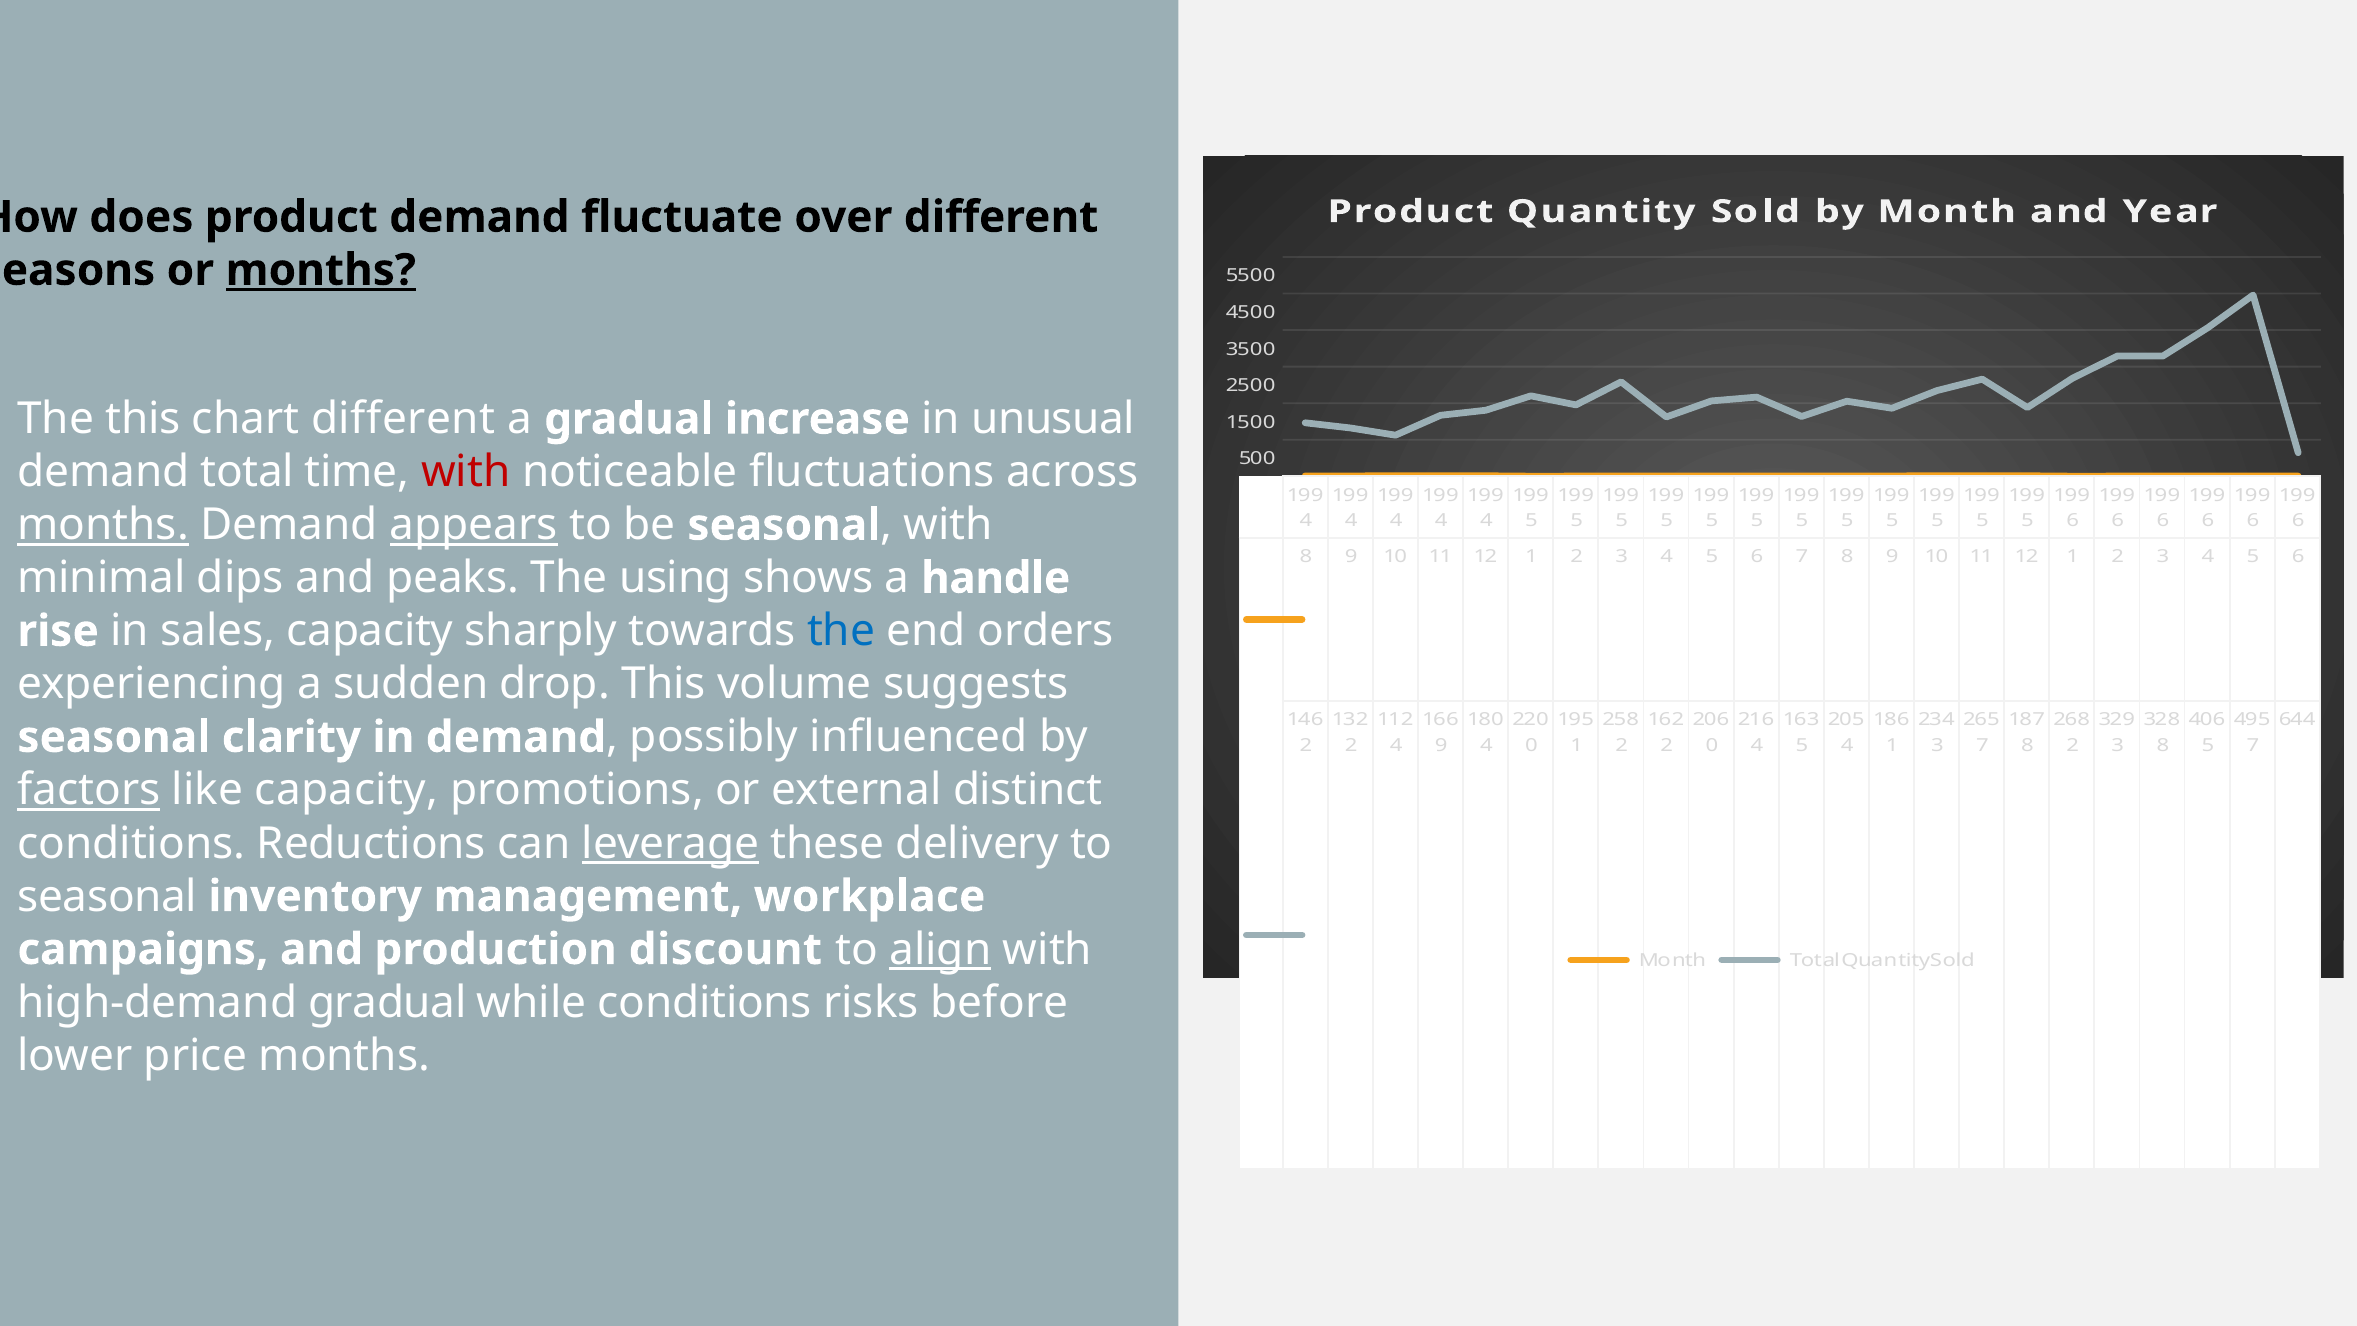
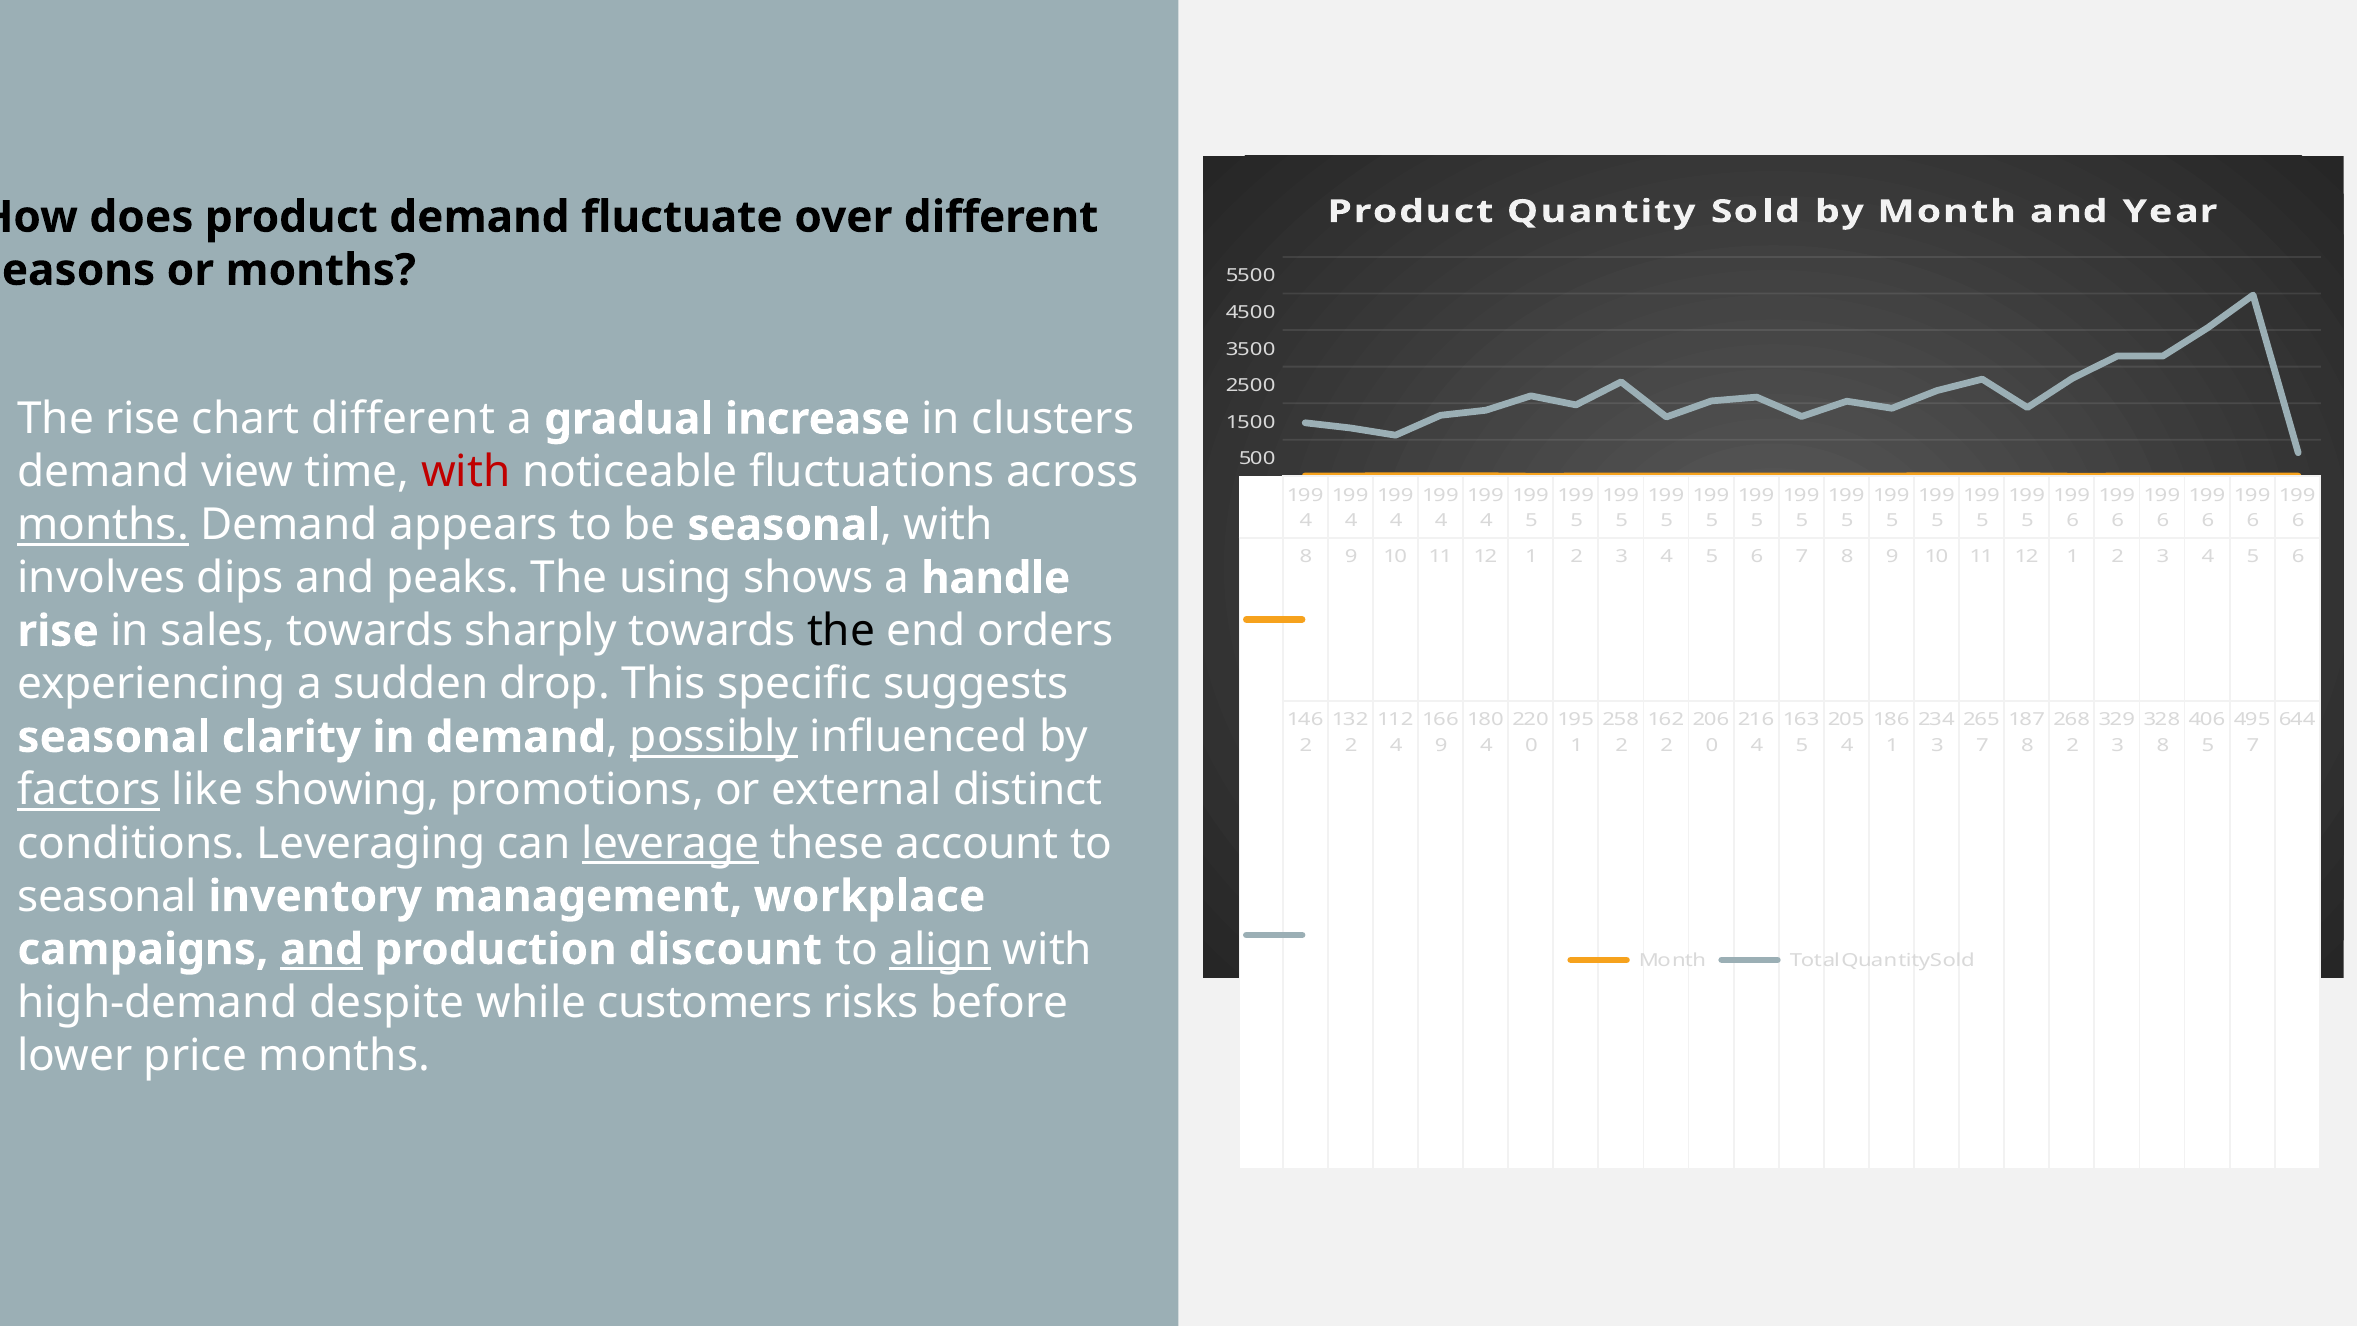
months underline: present -> none (321, 270)
The this: this -> rise (143, 419)
unusual: unusual -> clusters (1053, 419)
total: total -> view (247, 472)
appears underline: present -> none (474, 525)
minimal: minimal -> involves (101, 578)
sales capacity: capacity -> towards (370, 631)
the colour: blue -> black (841, 631)
volume: volume -> specific (794, 684)
possibly underline: none -> present (714, 737)
like capacity: capacity -> showing (347, 790)
Reductions: Reductions -> Leveraging (371, 843)
delivery: delivery -> account (977, 843)
and underline: none -> present (321, 949)
high-demand gradual: gradual -> despite (387, 1002)
while conditions: conditions -> customers (705, 1002)
